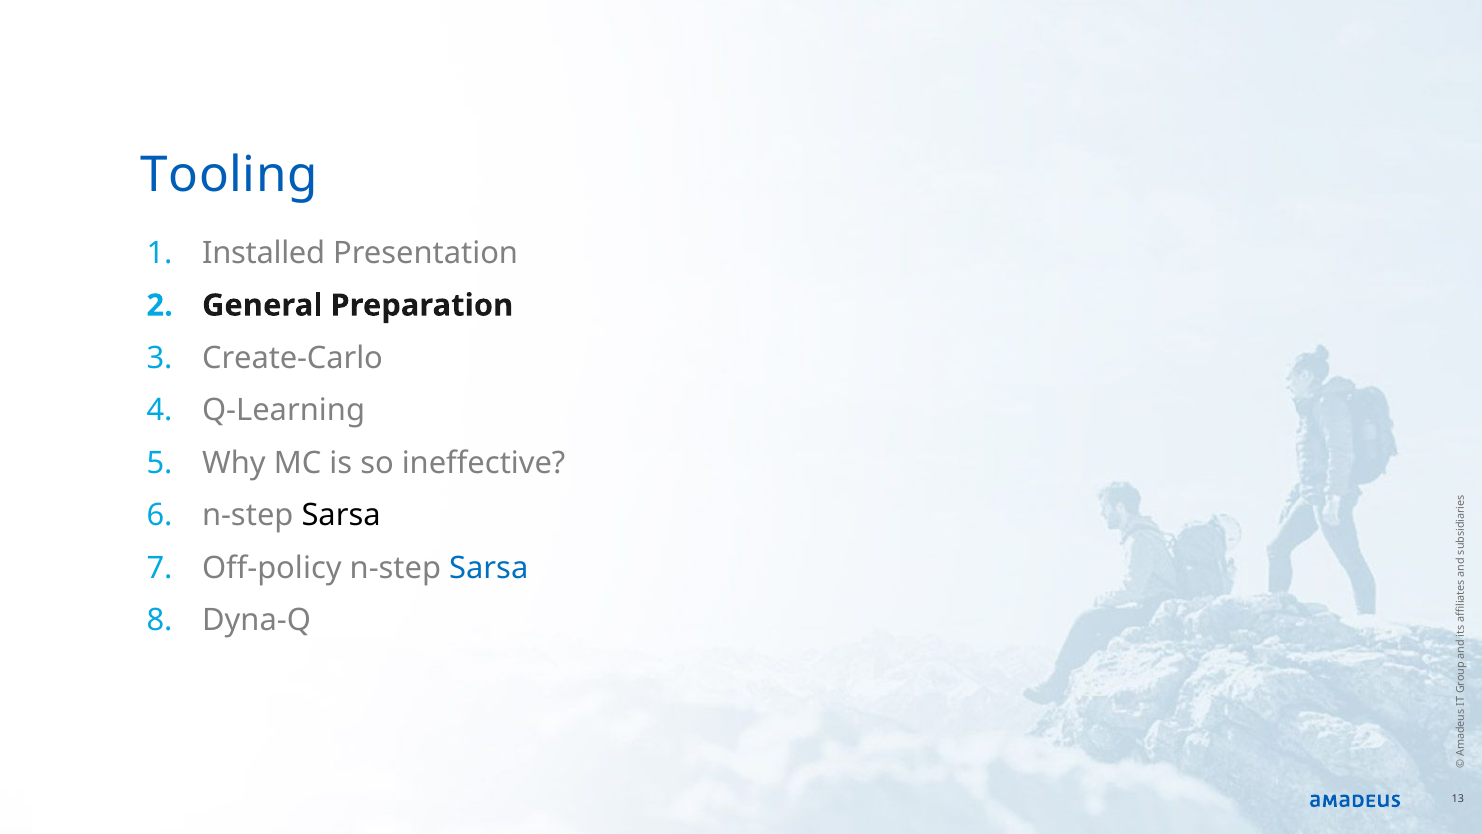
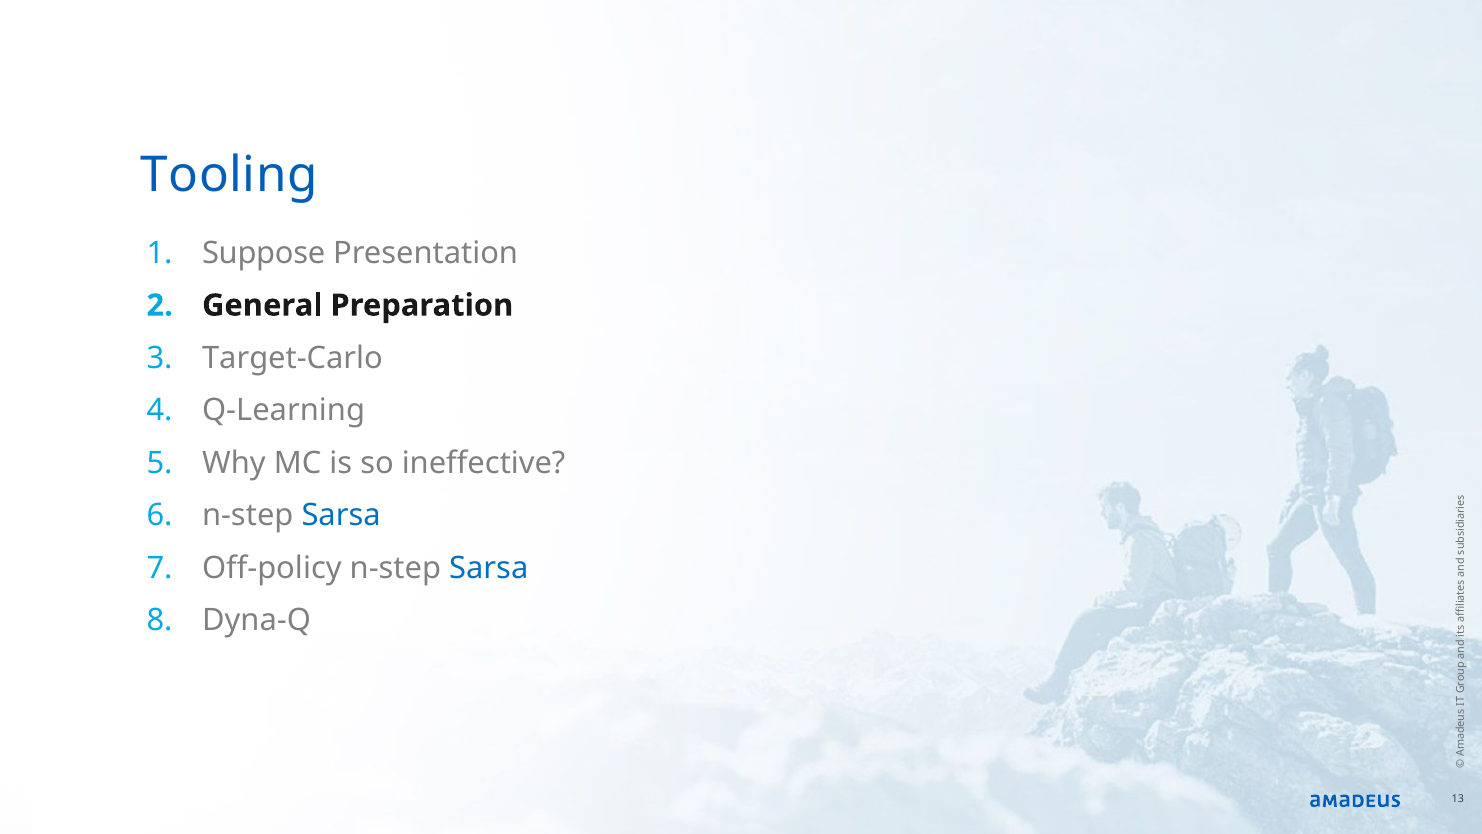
Installed: Installed -> Suppose (264, 253)
Create-Carlo: Create-Carlo -> Target-Carlo (292, 358)
Sarsa colour: black -> blue (341, 515)
